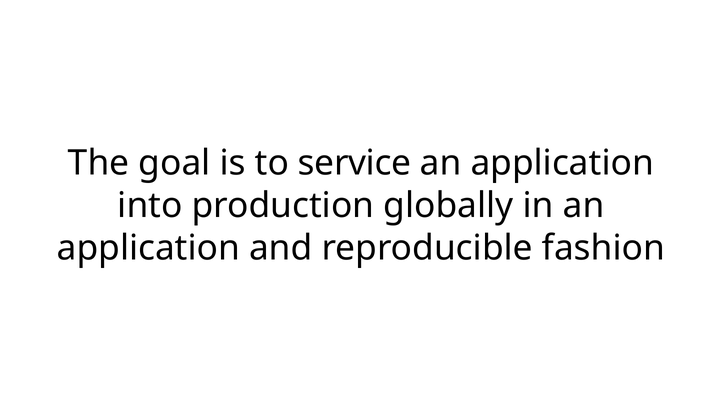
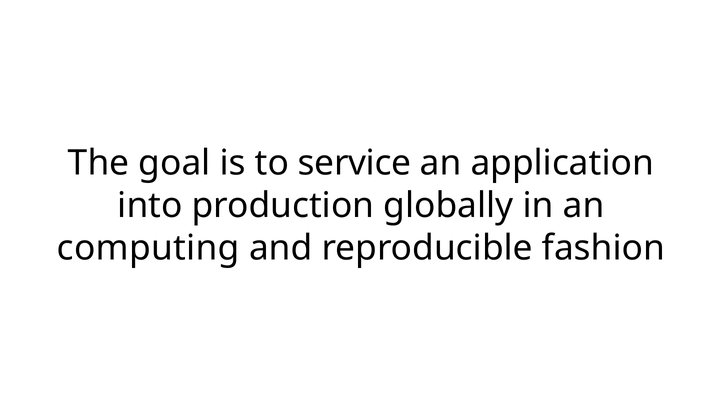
application: application -> computing (148, 248)
